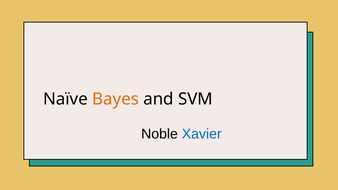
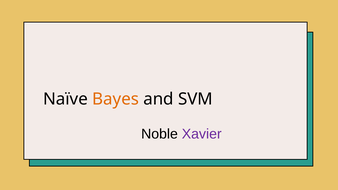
Xavier colour: blue -> purple (202, 134)
